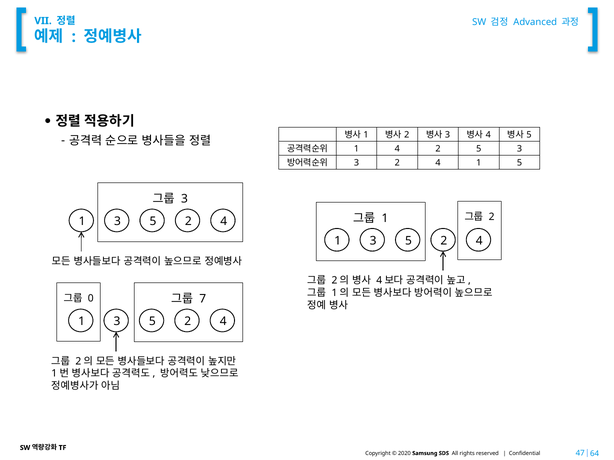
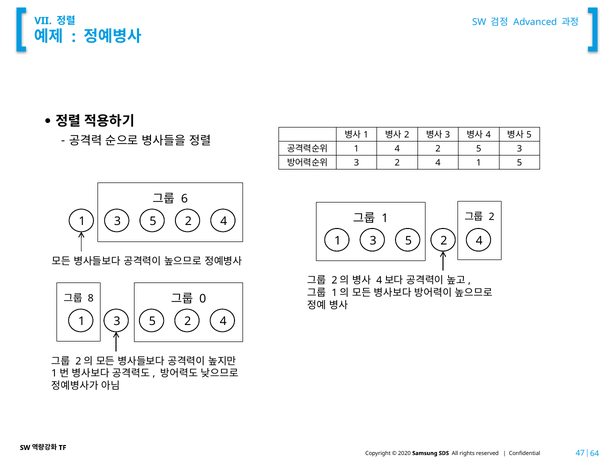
3: 3 -> 6 (184, 199)
0: 0 -> 8 (91, 299)
7: 7 -> 0 (203, 299)
